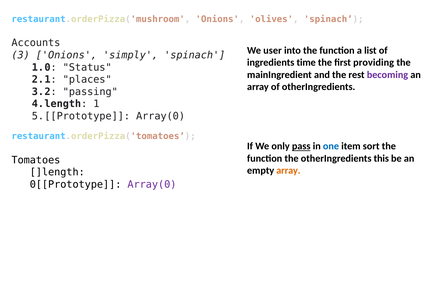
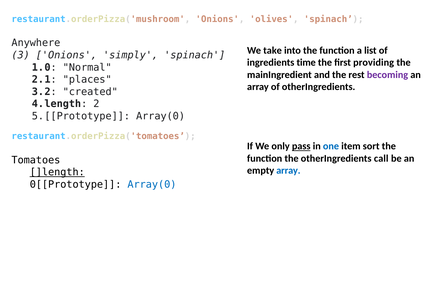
Accounts: Accounts -> Anywhere (36, 43)
user: user -> take (273, 50)
Status: Status -> Normal (87, 67)
passing: passing -> created (90, 92)
1: 1 -> 2 (96, 104)
this: this -> call (381, 158)
array colour: orange -> blue (288, 170)
]length underline: none -> present (57, 172)
Array(0 colour: purple -> blue (152, 184)
